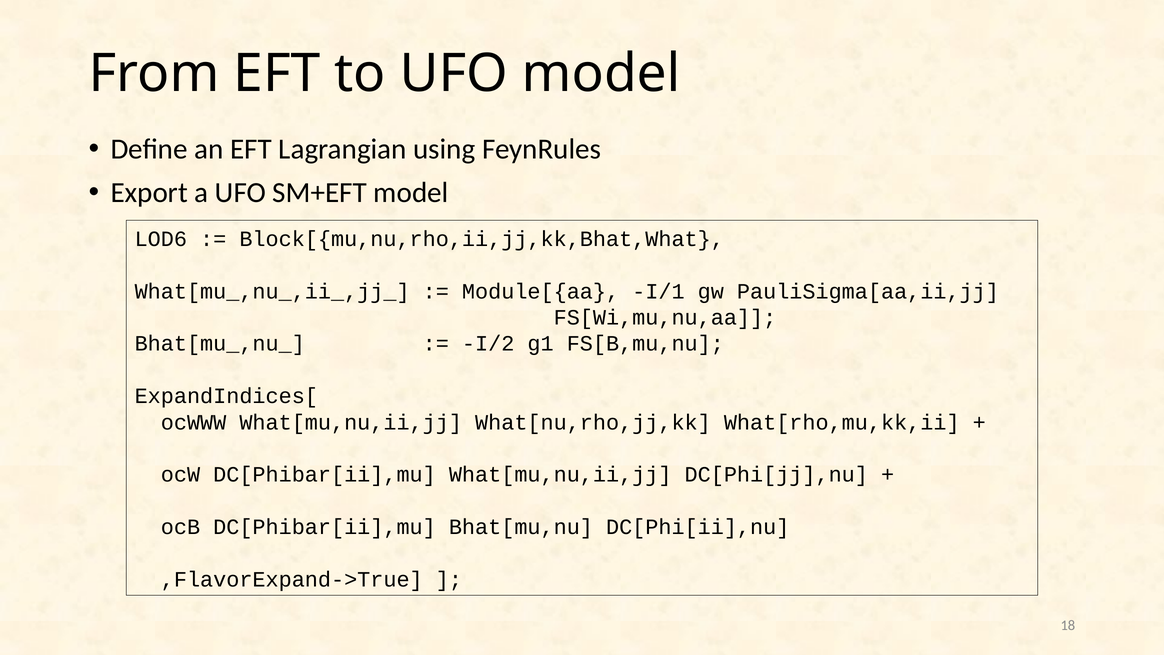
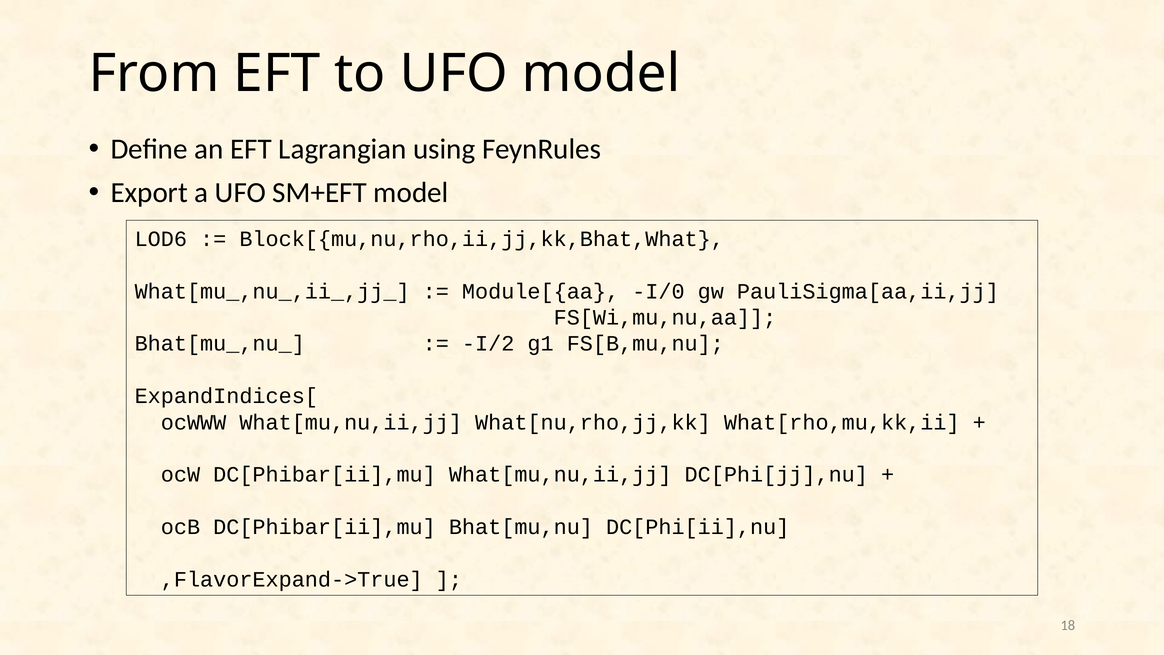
I/1: I/1 -> I/0 (658, 291)
